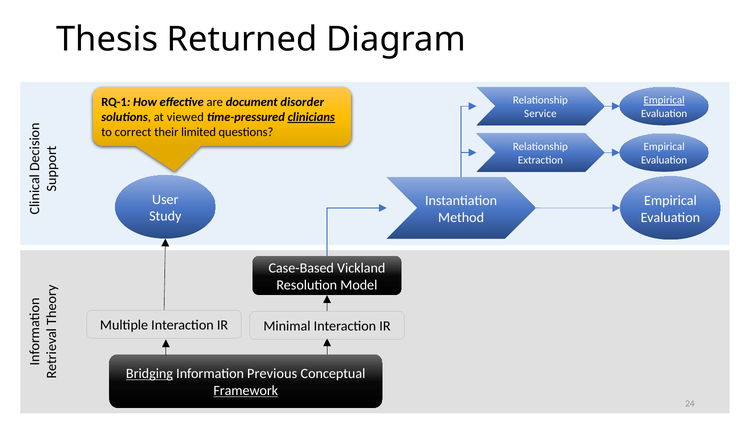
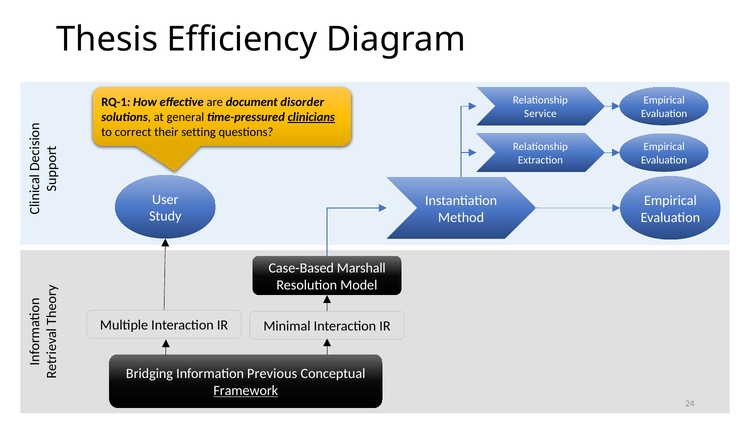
Returned: Returned -> Efficiency (242, 39)
Empirical underline: present -> none (664, 100)
viewed: viewed -> general (185, 117)
limited: limited -> setting (199, 132)
Vickland: Vickland -> Marshall (361, 268)
Bridging underline: present -> none (149, 374)
